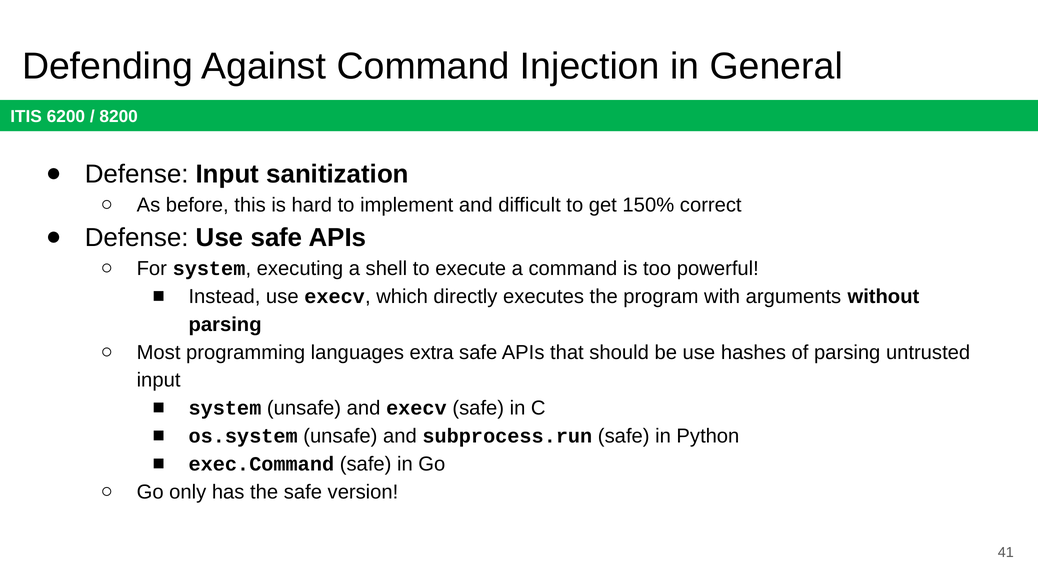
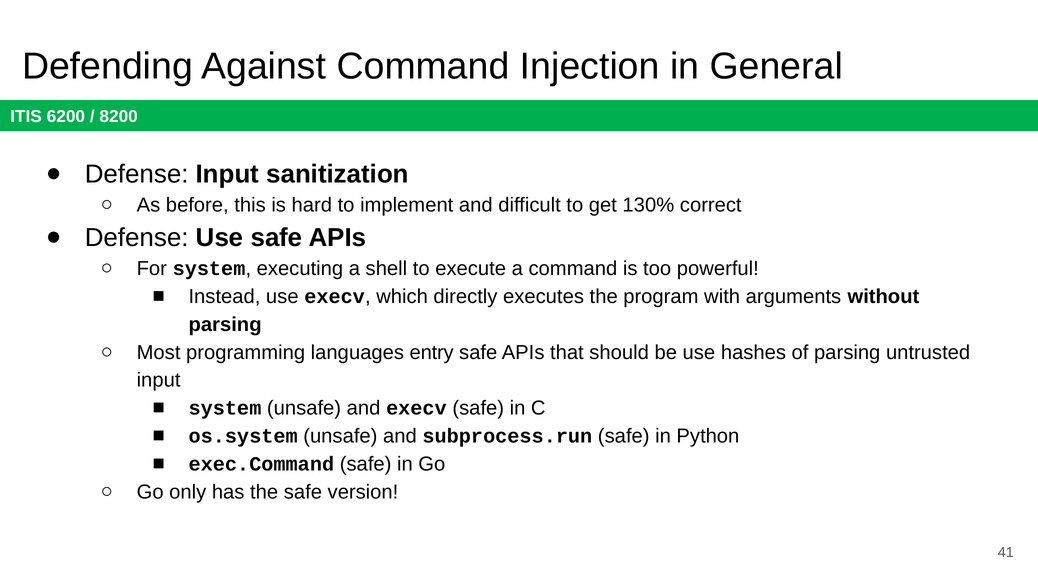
150%: 150% -> 130% (648, 205)
extra: extra -> entry (432, 352)
